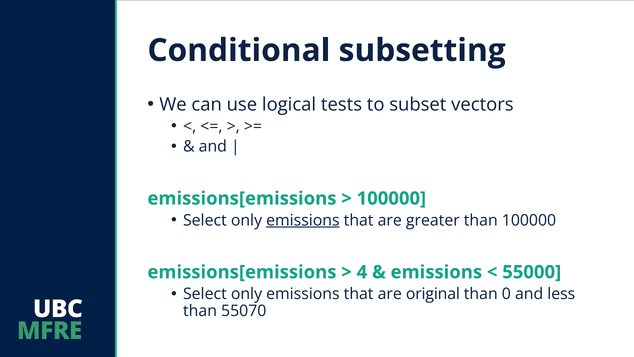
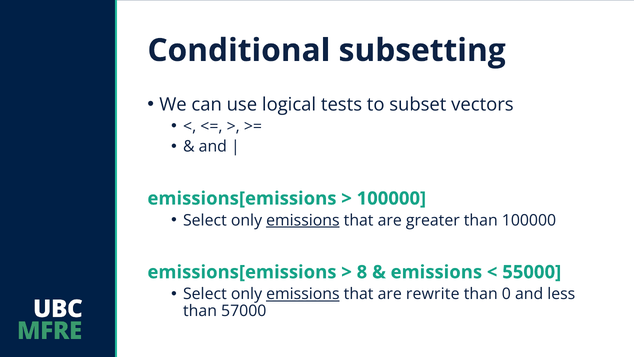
4: 4 -> 8 (362, 272)
emissions underline: none -> present (303, 294)
original: original -> rewrite (433, 294)
55070: 55070 -> 57000 (244, 311)
